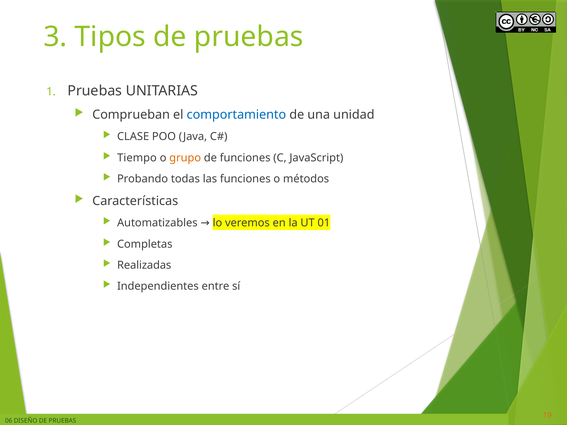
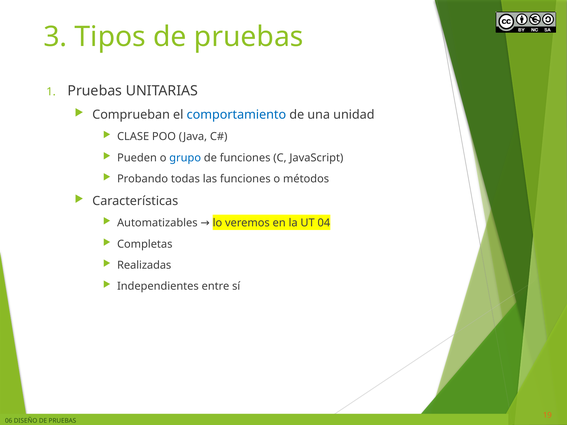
Tiempo: Tiempo -> Pueden (137, 158)
grupo colour: orange -> blue (185, 158)
01: 01 -> 04 (324, 223)
